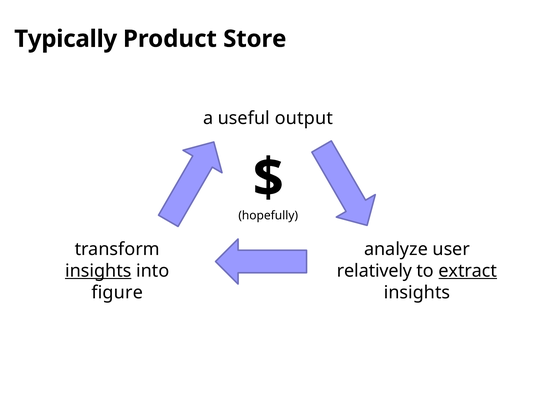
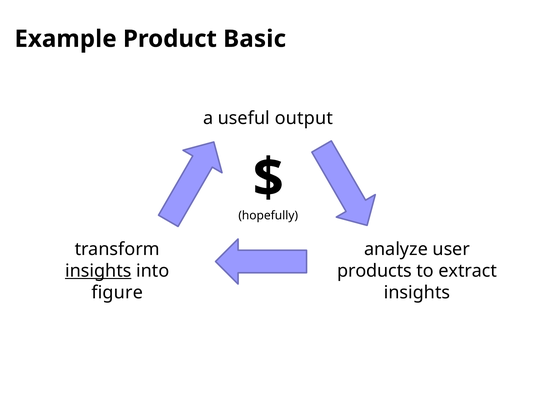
Typically: Typically -> Example (66, 39)
Store: Store -> Basic (255, 39)
relatively: relatively -> products (375, 271)
extract underline: present -> none (468, 271)
